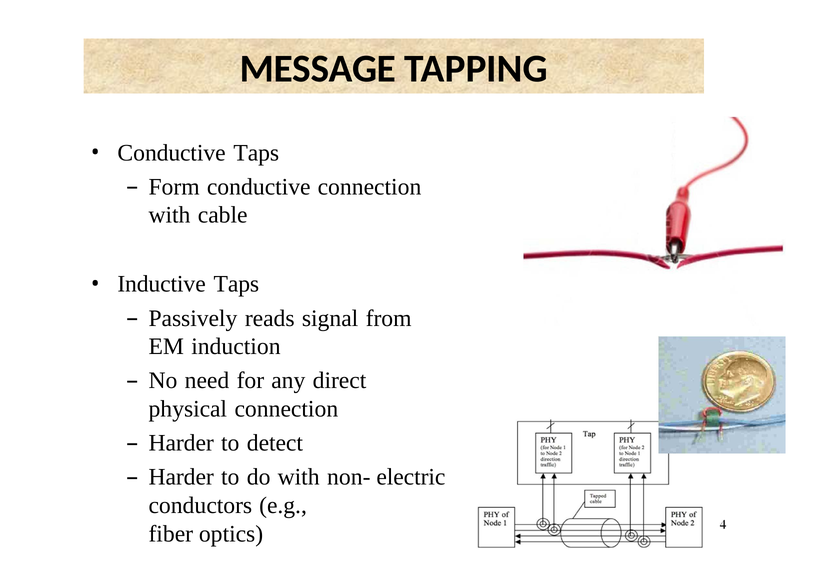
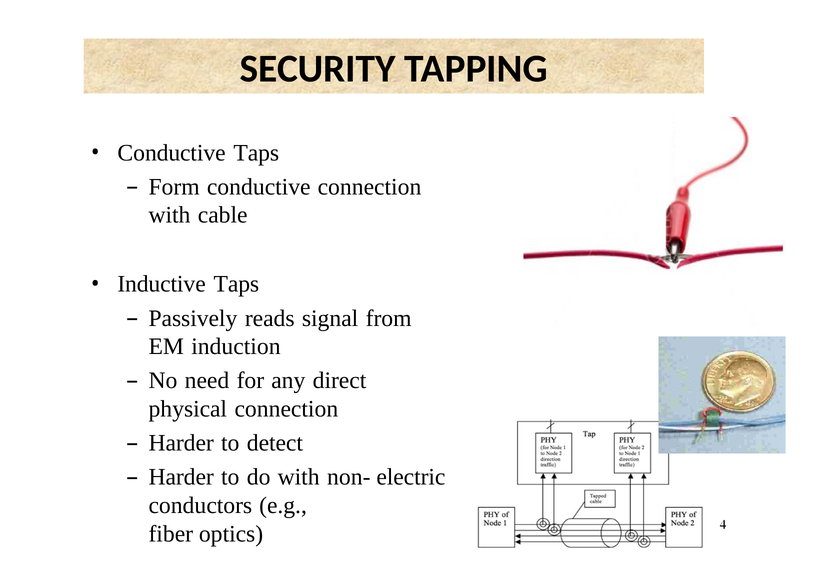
MESSAGE: MESSAGE -> SECURITY (318, 69)
